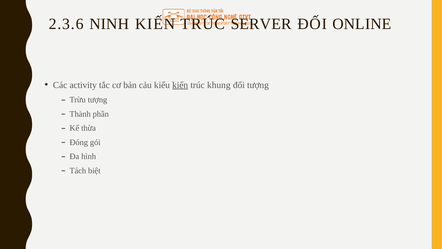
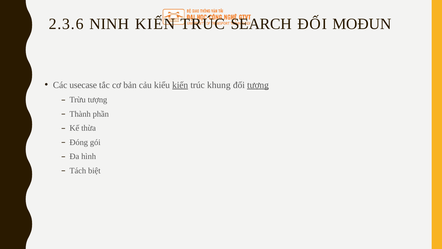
SERVER: SERVER -> SEARCH (261, 24)
ONLINE: ONLINE -> MOĐUN (362, 24)
activity: activity -> usecase (83, 85)
tượng underline: none -> present (258, 85)
